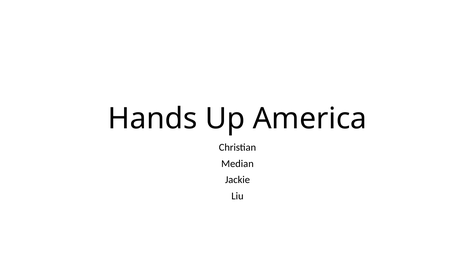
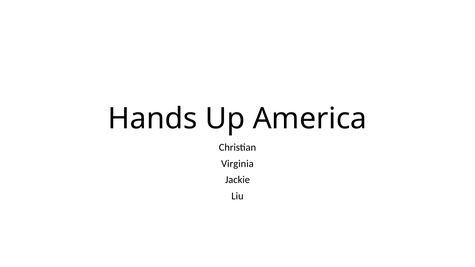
Median: Median -> Virginia (237, 164)
